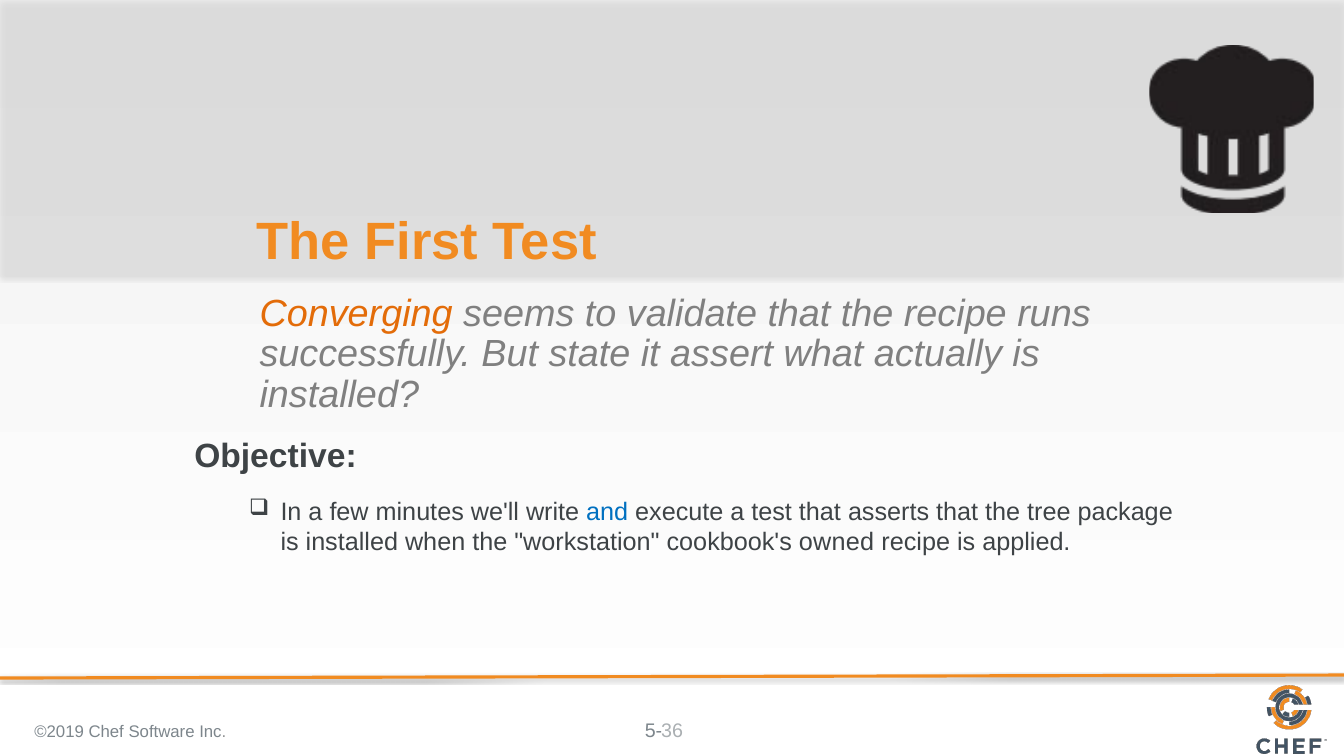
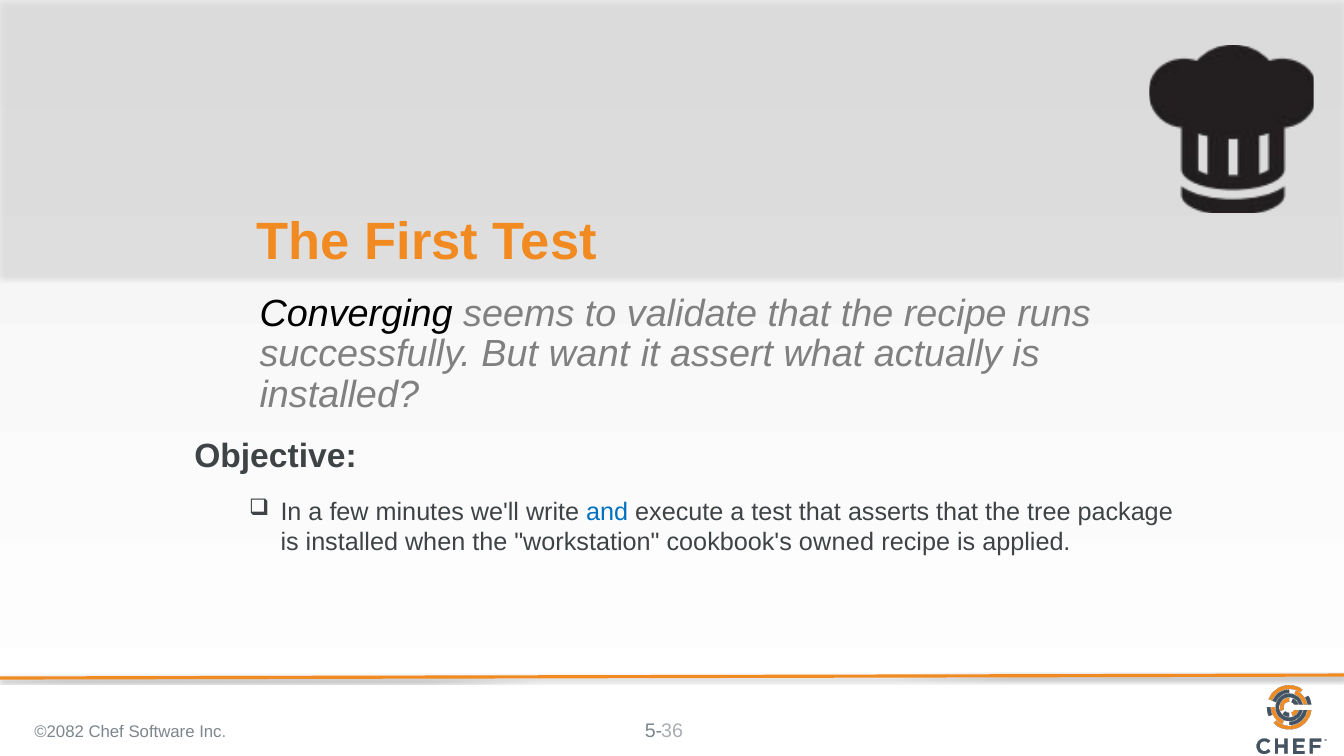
Converging colour: orange -> black (356, 314)
state: state -> want (589, 354)
©2019: ©2019 -> ©2082 (59, 731)
